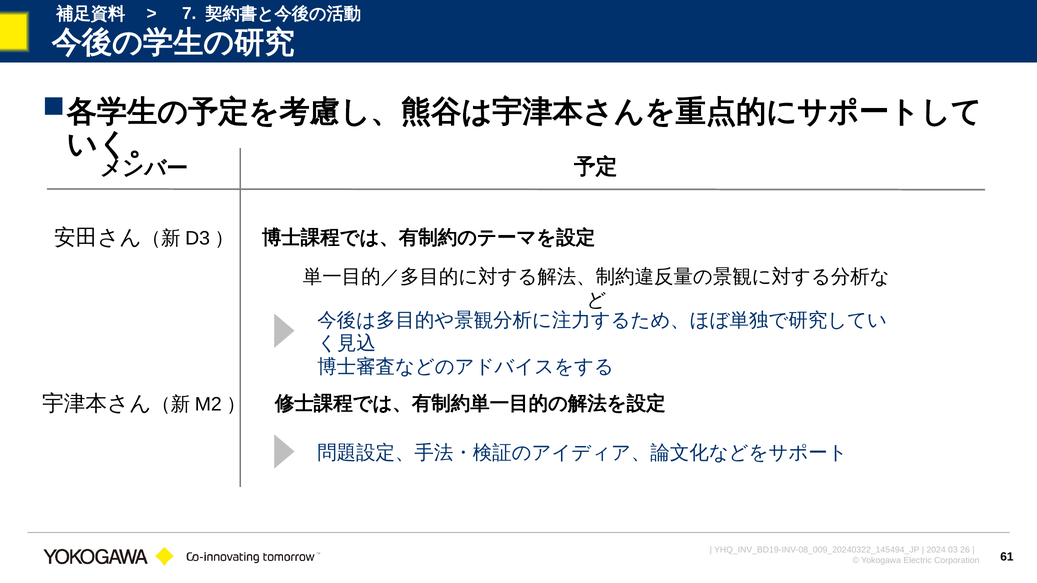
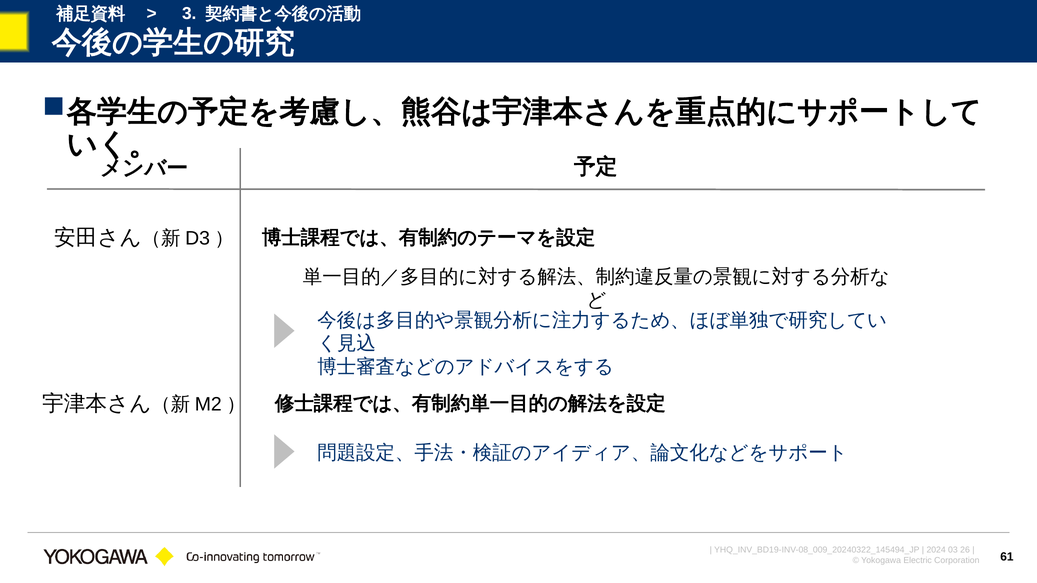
7: 7 -> 3 (189, 14)
